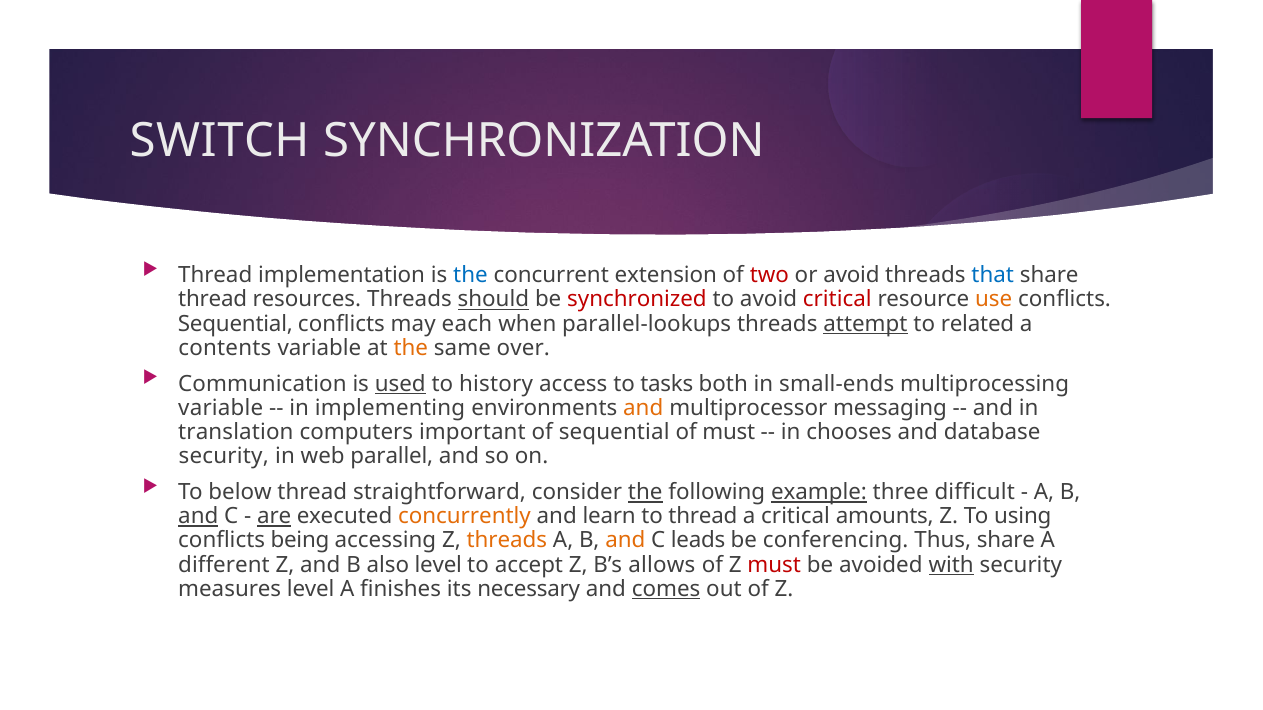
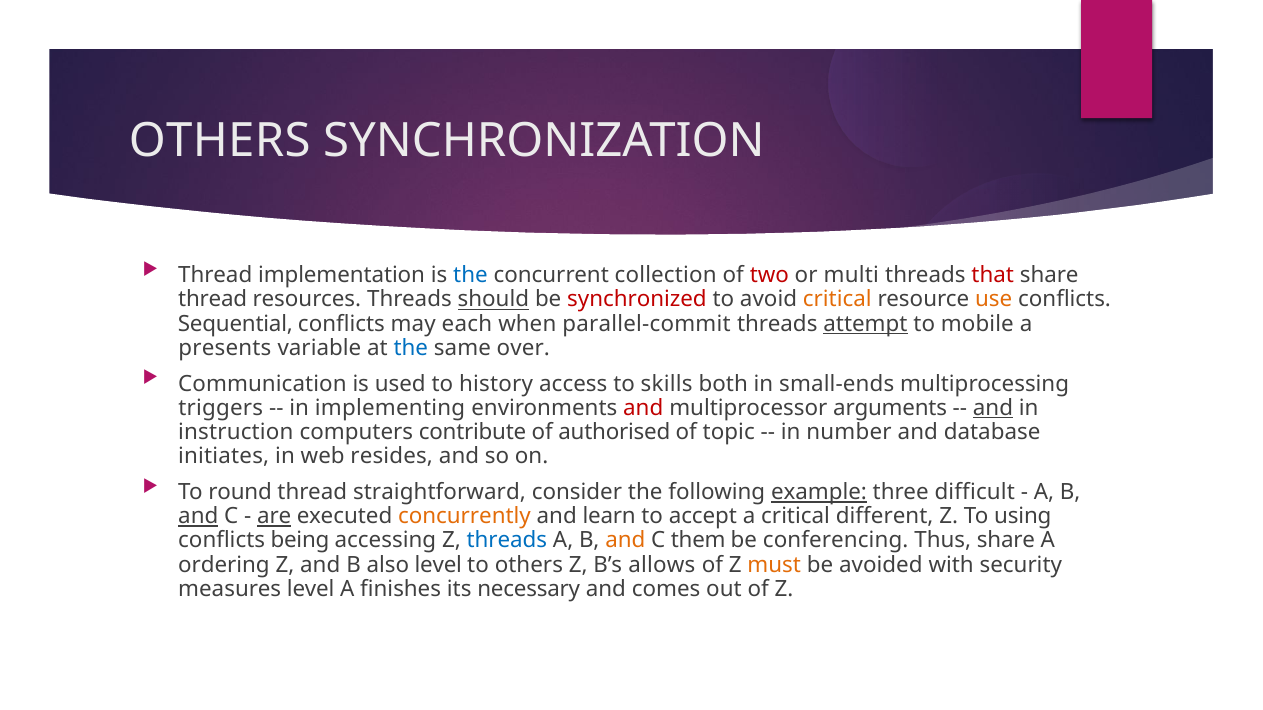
SWITCH: SWITCH -> OTHERS (220, 141)
extension: extension -> collection (666, 276)
or avoid: avoid -> multi (851, 276)
that colour: blue -> red (993, 276)
critical colour: red -> orange (837, 300)
parallel-lookups: parallel-lookups -> parallel-commit (647, 324)
related: related -> mobile (977, 324)
contents: contents -> presents (225, 348)
the colour: orange -> blue (411, 348)
used underline: present -> none (400, 384)
tasks: tasks -> skills (667, 384)
variable: variable -> triggers (221, 408)
and colour: orange -> red (643, 408)
messaging: messaging -> arguments (890, 408)
and underline: none -> present (993, 408)
translation: translation -> instruction (236, 432)
important: important -> contribute (473, 432)
of sequential: sequential -> authorised (614, 432)
of must: must -> topic (729, 432)
chooses: chooses -> number (849, 432)
security: security -> initiates (224, 457)
parallel: parallel -> resides (392, 457)
below: below -> round (240, 493)
the underline: present -> none (645, 493)
to thread: thread -> accept (703, 517)
amounts: amounts -> different (885, 517)
threads colour: orange -> blue (507, 541)
leads: leads -> them (698, 541)
different: different -> ordering (224, 565)
to accept: accept -> others (529, 565)
must colour: red -> orange (774, 565)
with underline: present -> none (951, 565)
comes underline: present -> none (666, 589)
